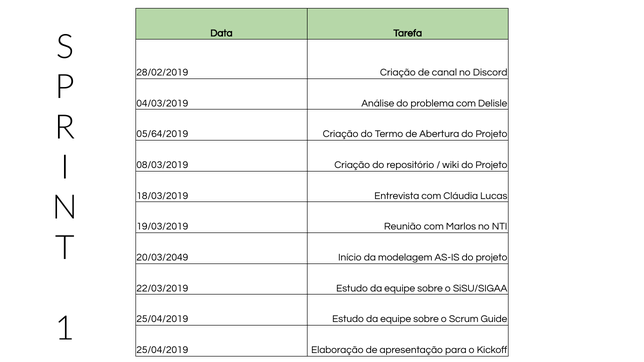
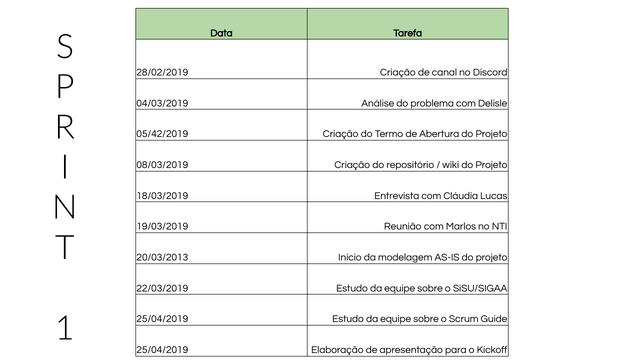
05/64/2019: 05/64/2019 -> 05/42/2019 (162, 134)
20/03/2049: 20/03/2049 -> 20/03/2013 (162, 258)
